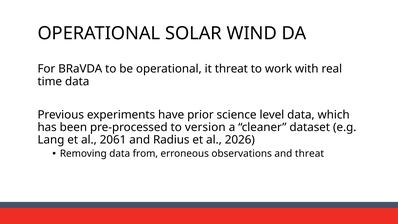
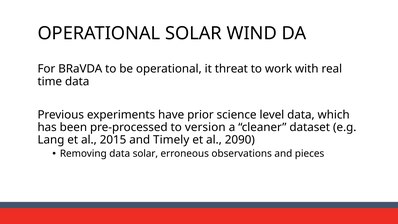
2061: 2061 -> 2015 (113, 140)
Radius: Radius -> Timely (171, 140)
2026: 2026 -> 2090 (240, 140)
data from: from -> solar (145, 154)
and threat: threat -> pieces (310, 154)
